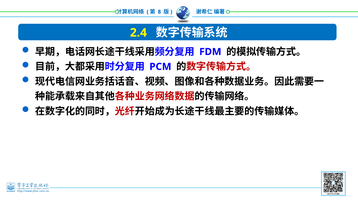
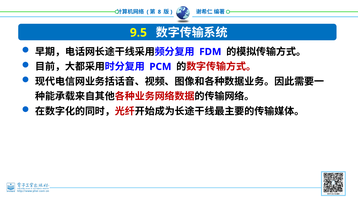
2.4: 2.4 -> 9.5 (138, 33)
